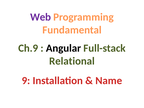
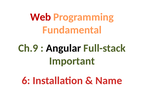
Web colour: purple -> red (41, 17)
Relational: Relational -> Important (72, 61)
9: 9 -> 6 (26, 81)
